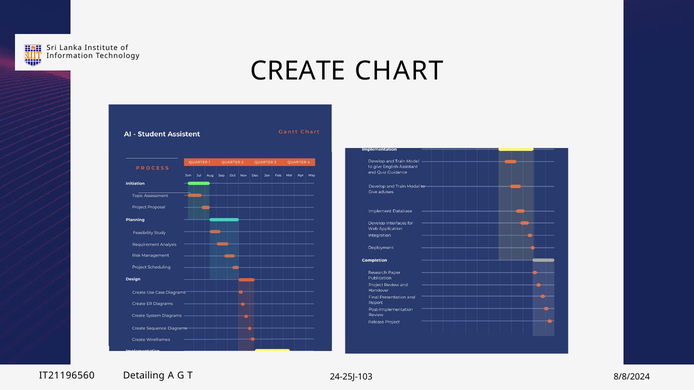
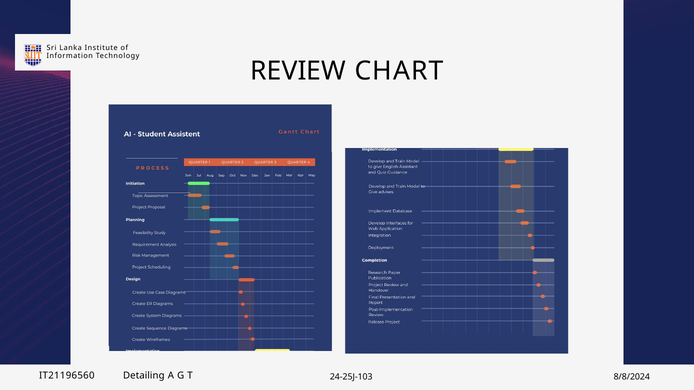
CREATE: CREATE -> REVIEW (298, 71)
